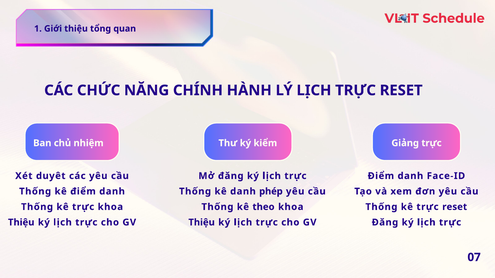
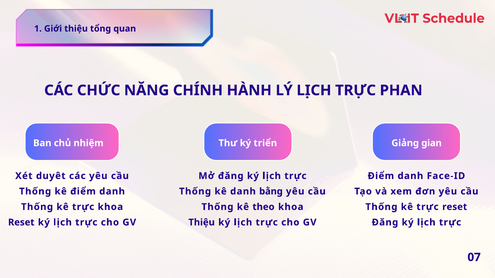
LỊCH TRỰC RESET: RESET -> PHAN (401, 90)
kiểm: kiểm -> triển (265, 143)
Giảng trực: trực -> gian (431, 143)
phép: phép -> bằng (271, 192)
Thiệu: Thiệu -> Reset (21, 223)
